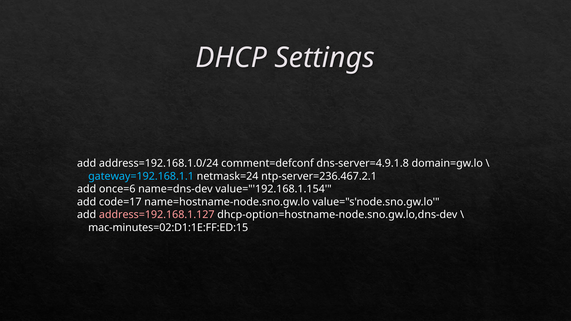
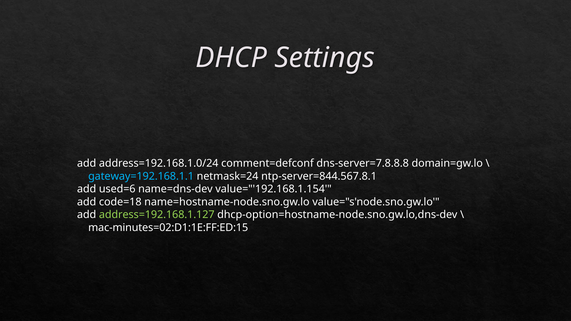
dns-server=4.9.1.8: dns-server=4.9.1.8 -> dns-server=7.8.8.8 (363, 163)
ntp-server=236.467.2.1: ntp-server=236.467.2.1 -> ntp-server=844.567.8.1 (319, 176)
once=6: once=6 -> used=6 (117, 189)
code=17: code=17 -> code=18 (120, 202)
address=192.168.1.127 colour: pink -> light green (157, 215)
